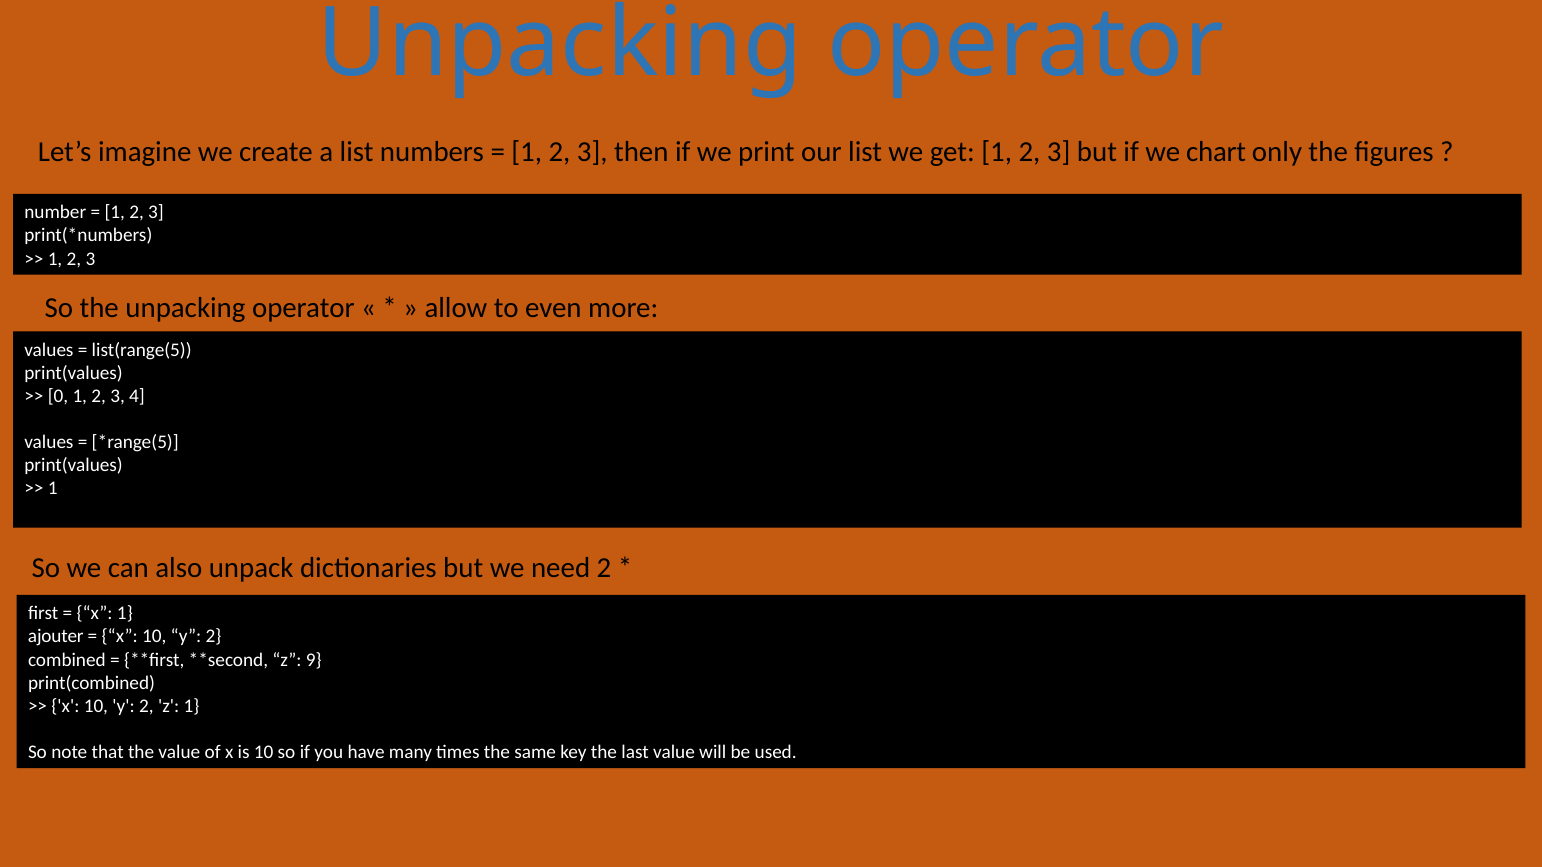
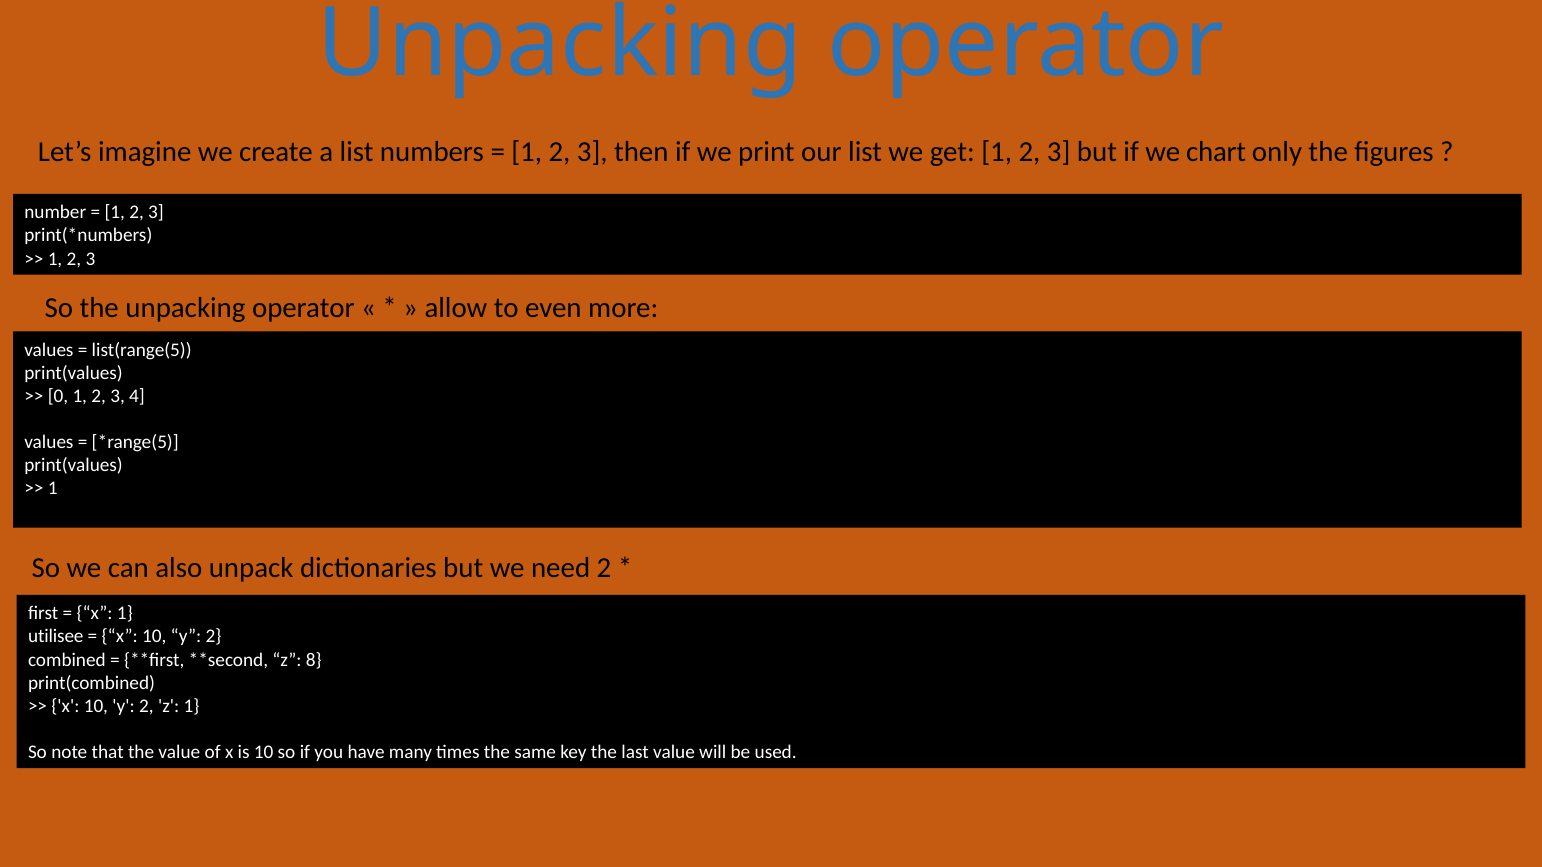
ajouter: ajouter -> utilisee (56, 637)
9: 9 -> 8 (314, 660)
